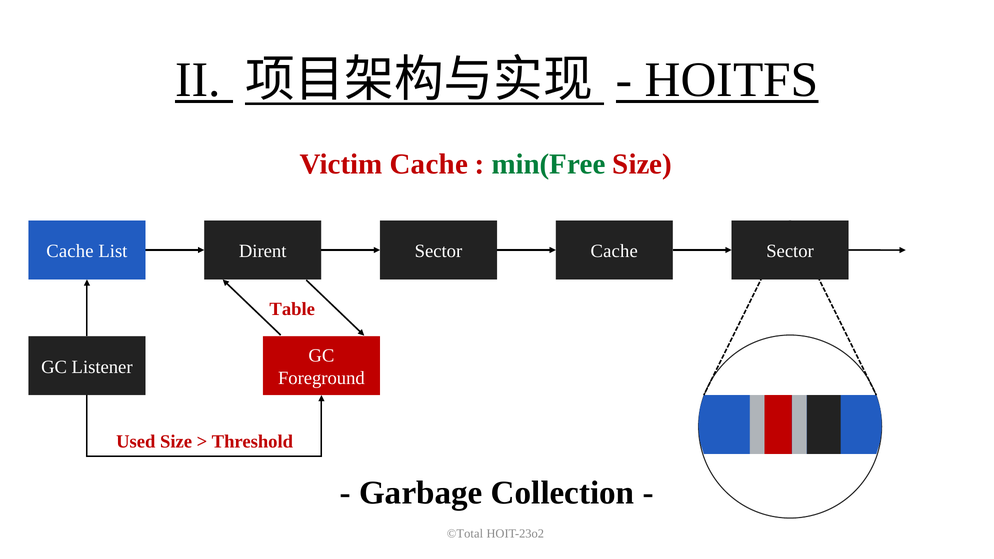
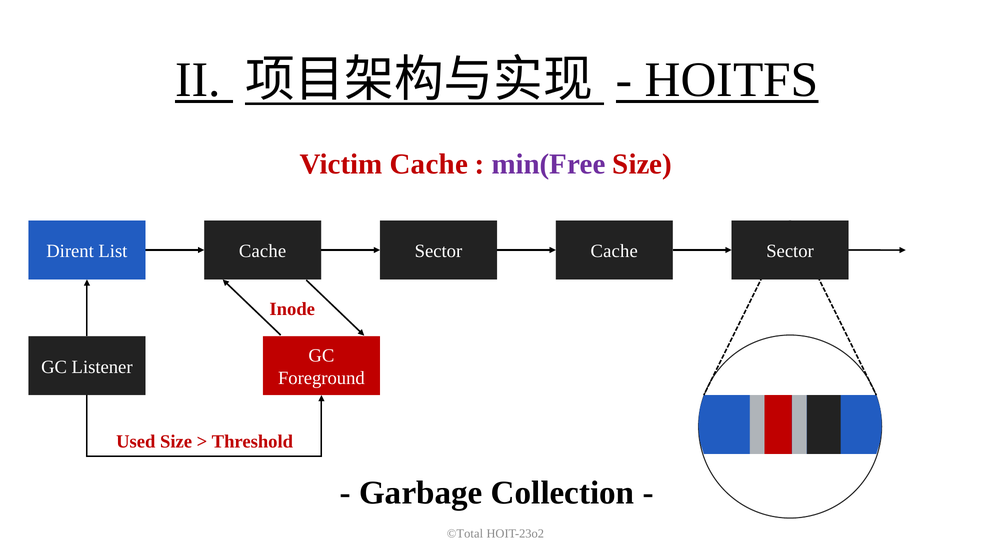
min(Free colour: green -> purple (549, 164)
Cache: Cache -> Dirent (70, 251)
List Dirent: Dirent -> Cache (263, 251)
Table: Table -> Inode (292, 309)
